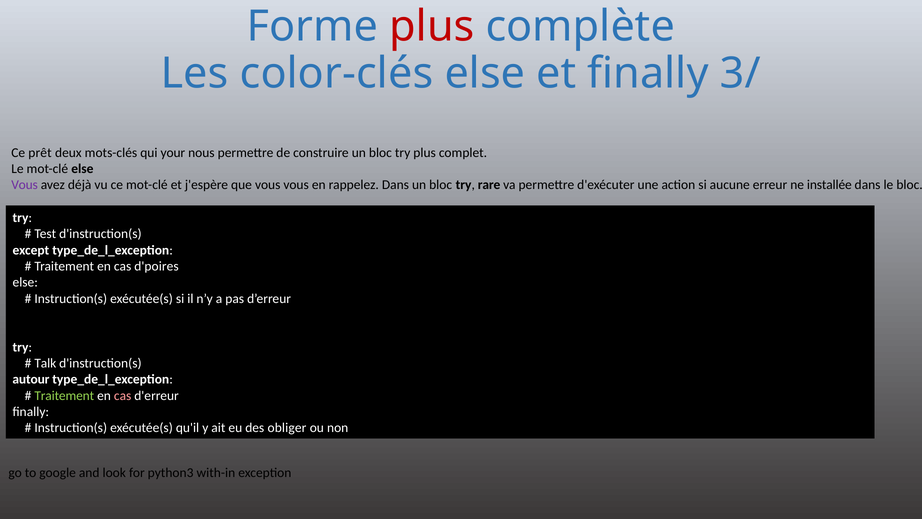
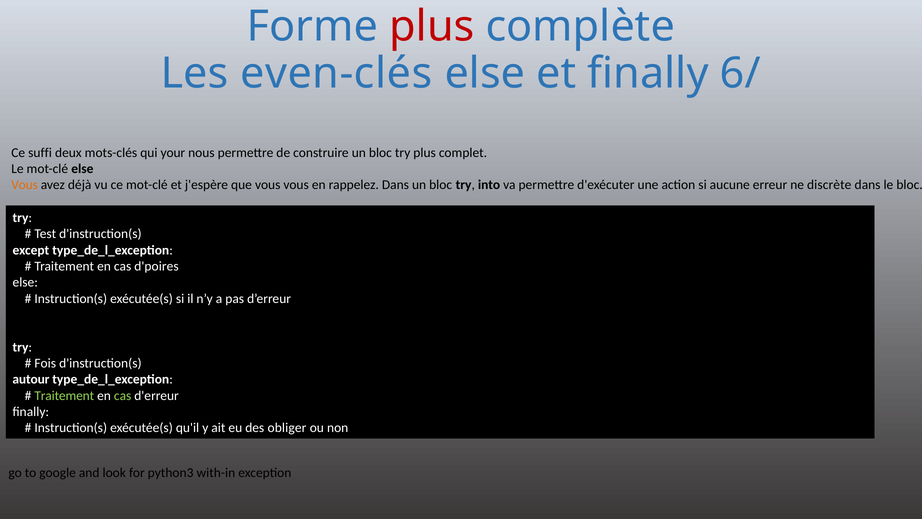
color-clés: color-clés -> even-clés (336, 73)
3/: 3/ -> 6/ (740, 73)
prêt: prêt -> suffi (40, 153)
Vous colour: purple -> orange (25, 185)
rare: rare -> into (489, 185)
installée: installée -> discrète (829, 185)
Talk: Talk -> Fois (45, 363)
cas colour: pink -> light green (123, 395)
